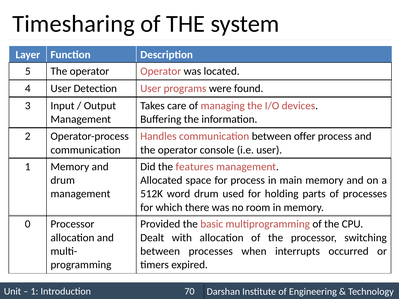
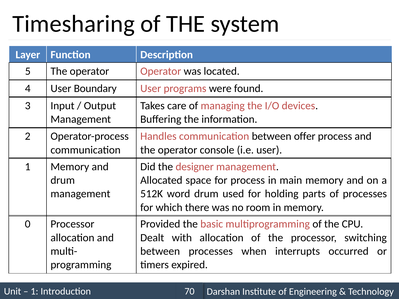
Detection: Detection -> Boundary (95, 89)
features: features -> designer (195, 167)
